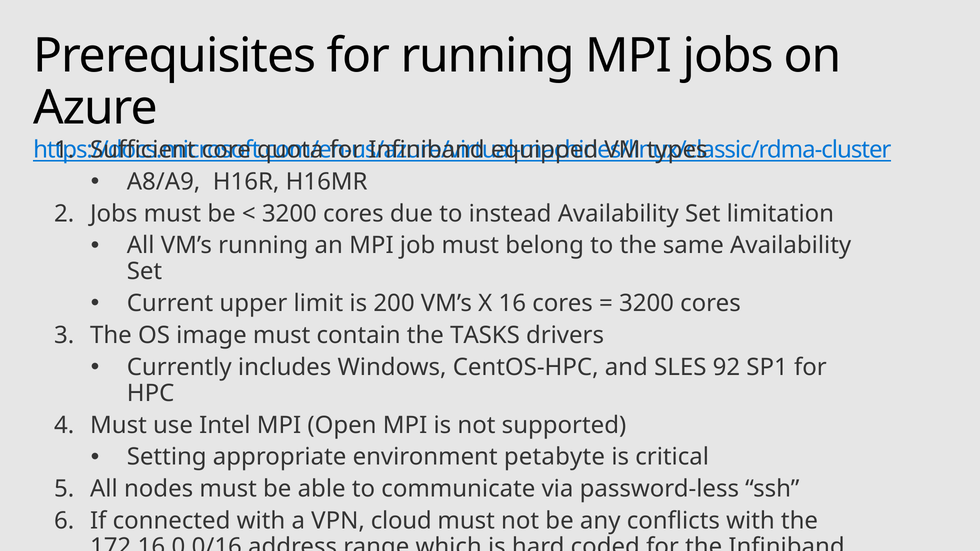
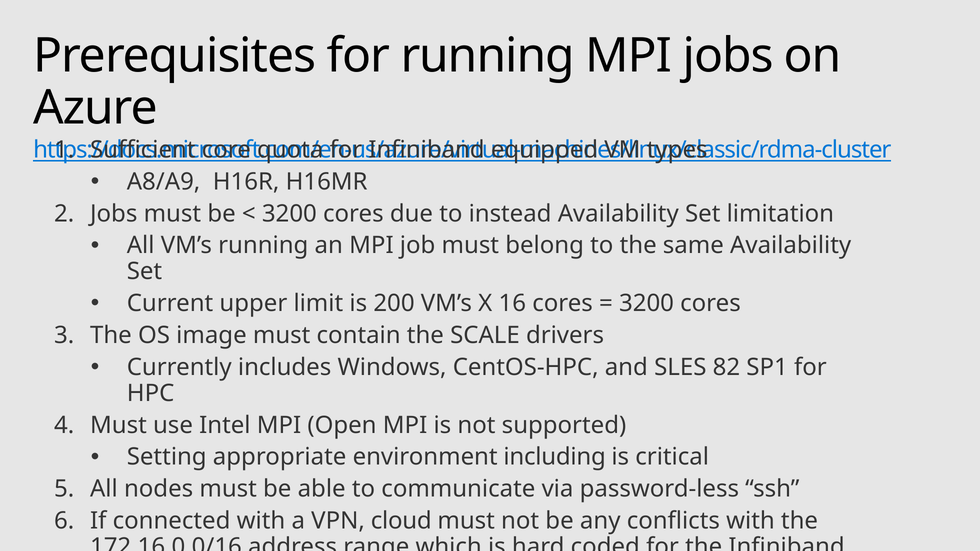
TASKS: TASKS -> SCALE (485, 335)
92: 92 -> 82 (726, 367)
petabyte: petabyte -> including (555, 457)
